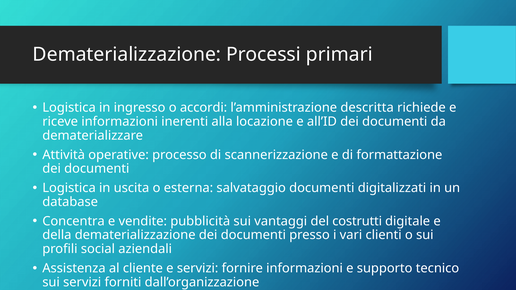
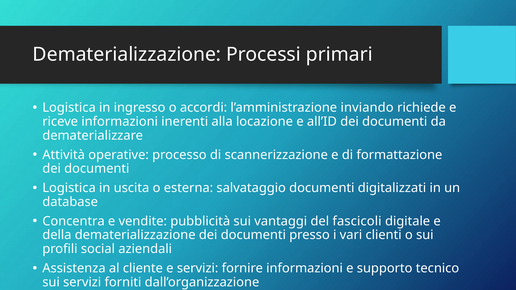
descritta: descritta -> inviando (367, 108)
costrutti: costrutti -> fascicoli (357, 221)
